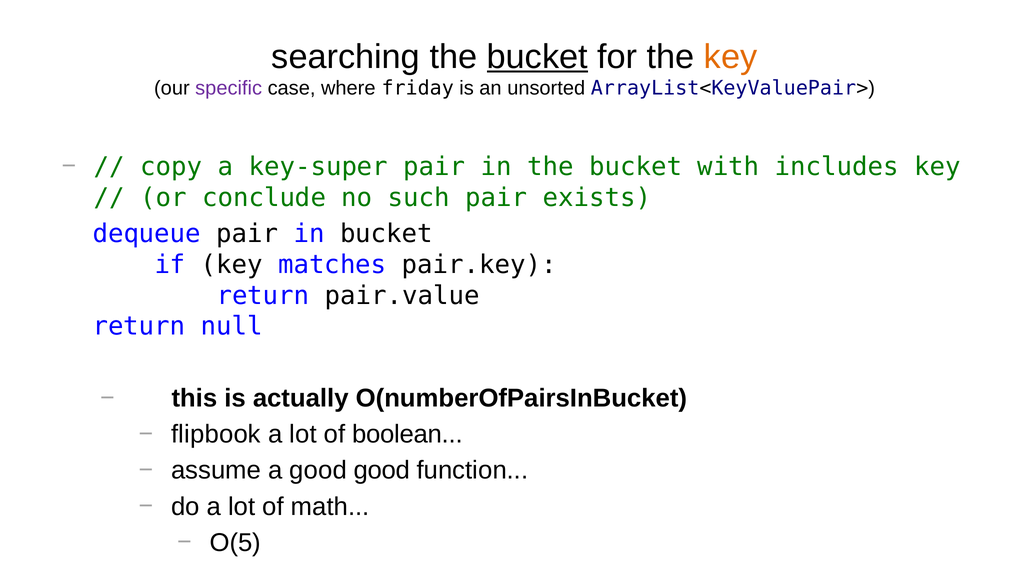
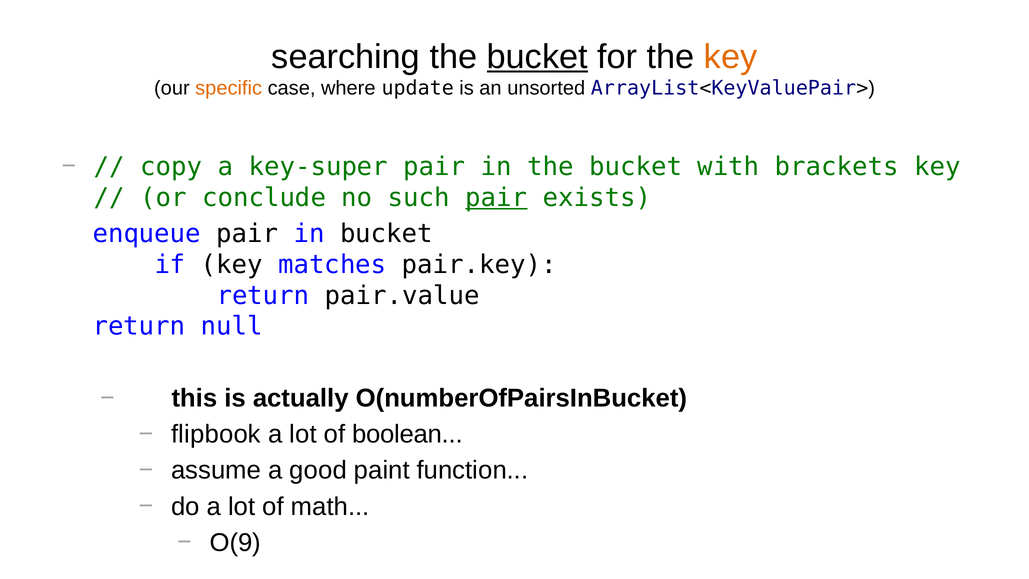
specific colour: purple -> orange (229, 88)
friday: friday -> update (418, 88)
includes: includes -> brackets (837, 167)
pair underline: none -> present (496, 198)
dequeue: dequeue -> enqueue (147, 234)
good good: good -> paint (382, 470)
O(5: O(5 -> O(9 (235, 542)
